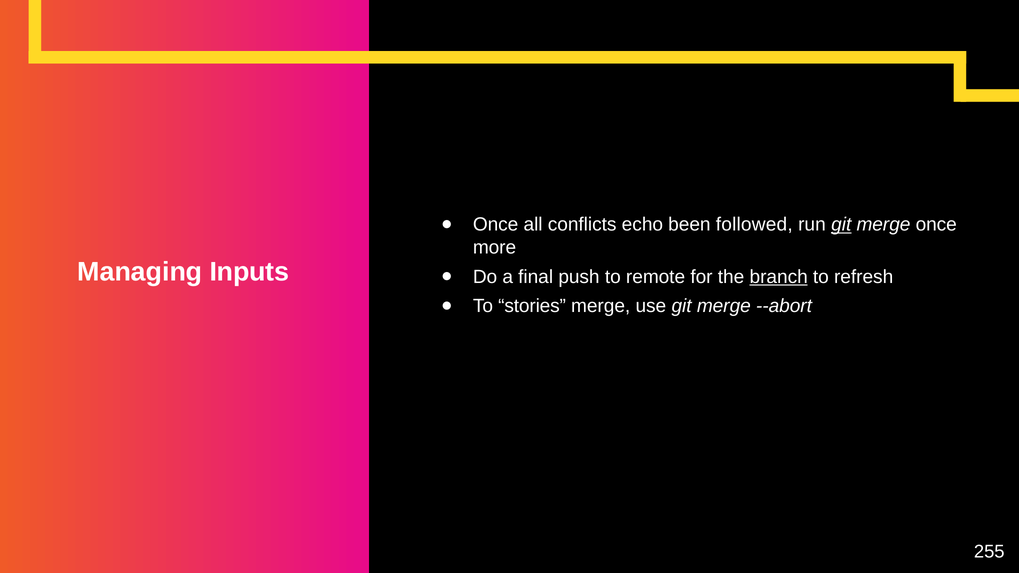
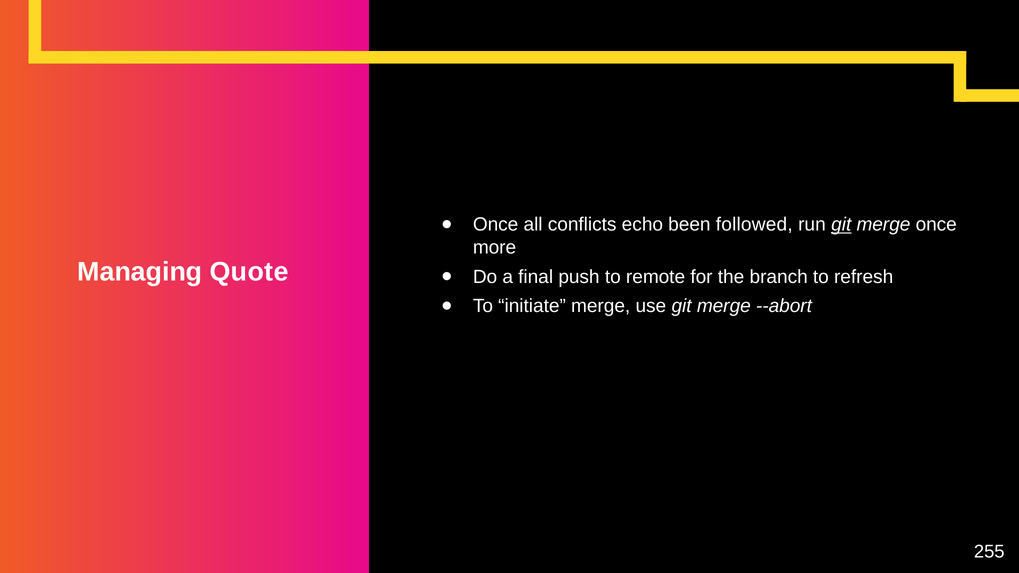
Inputs: Inputs -> Quote (249, 272)
branch underline: present -> none (779, 277)
stories: stories -> initiate (532, 306)
